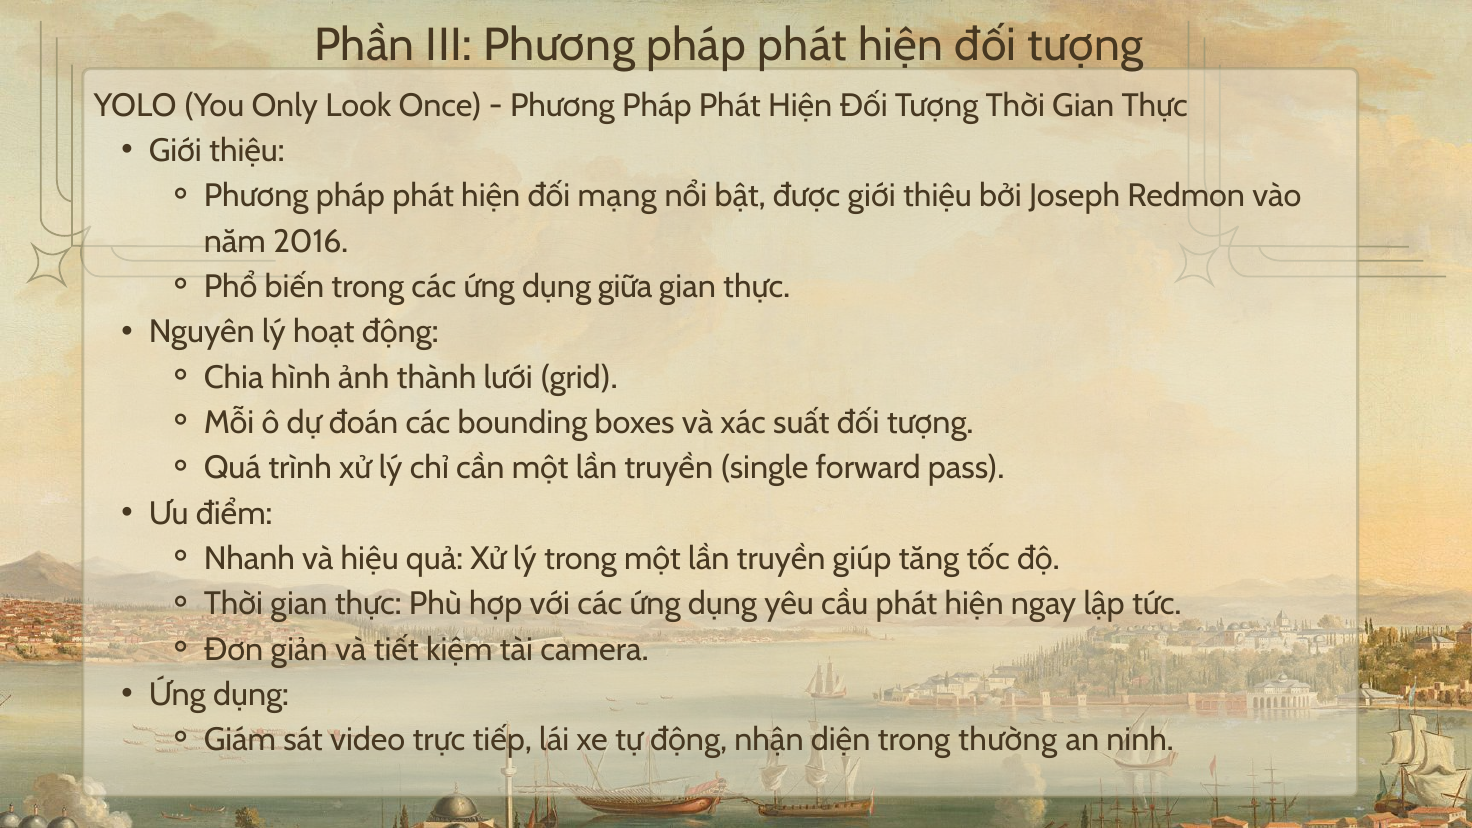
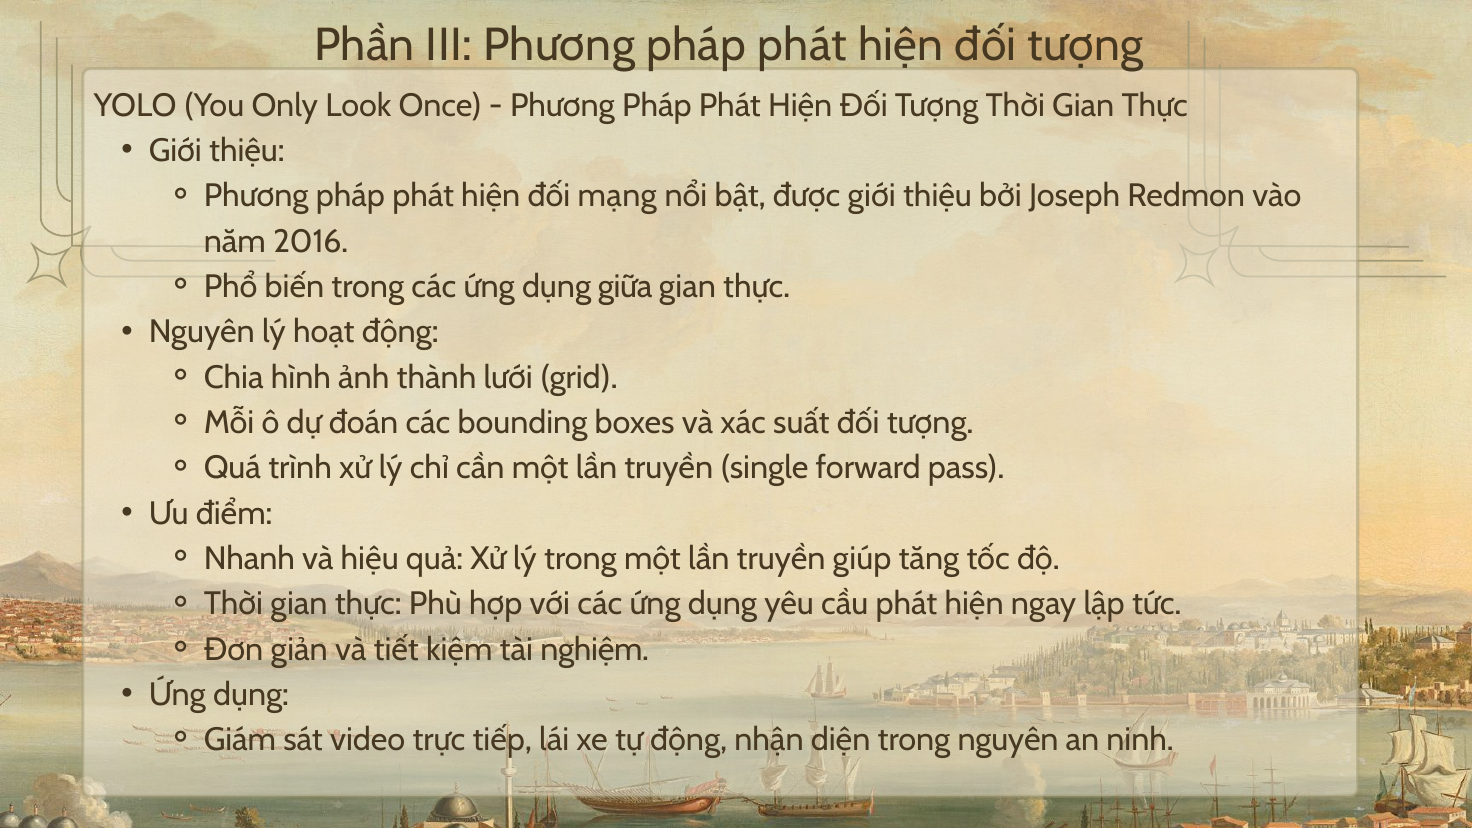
camera: camera -> nghiệm (595, 649)
trong thường: thường -> nguyên (1008, 740)
